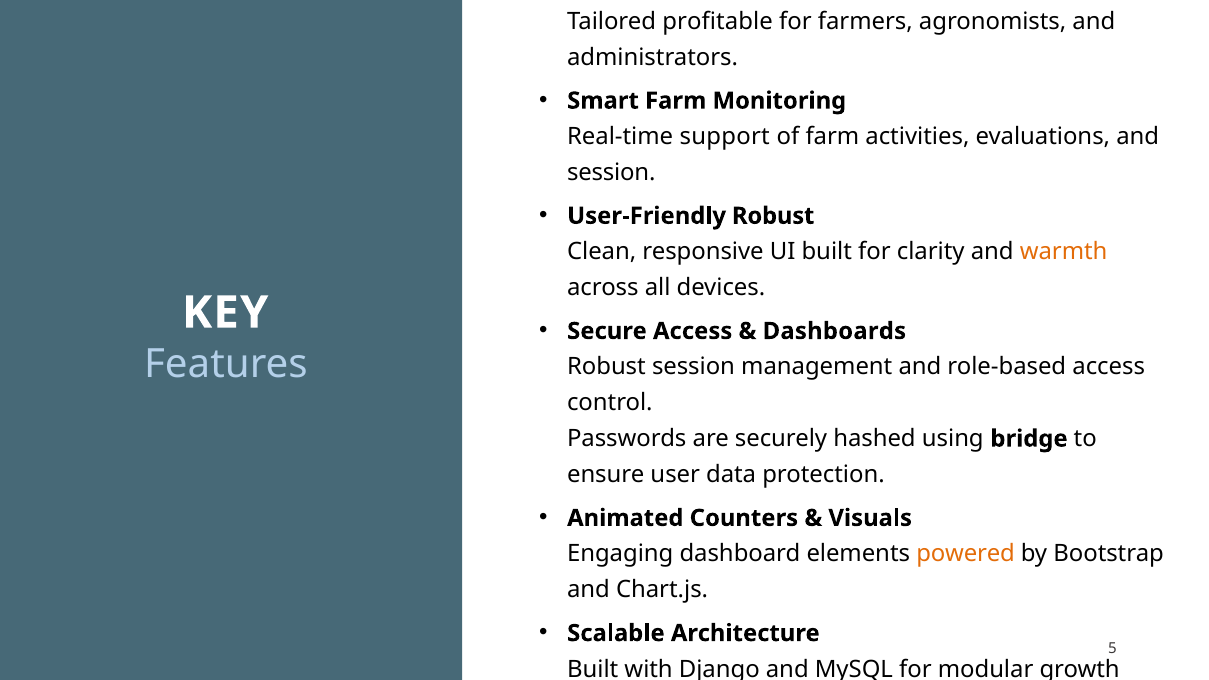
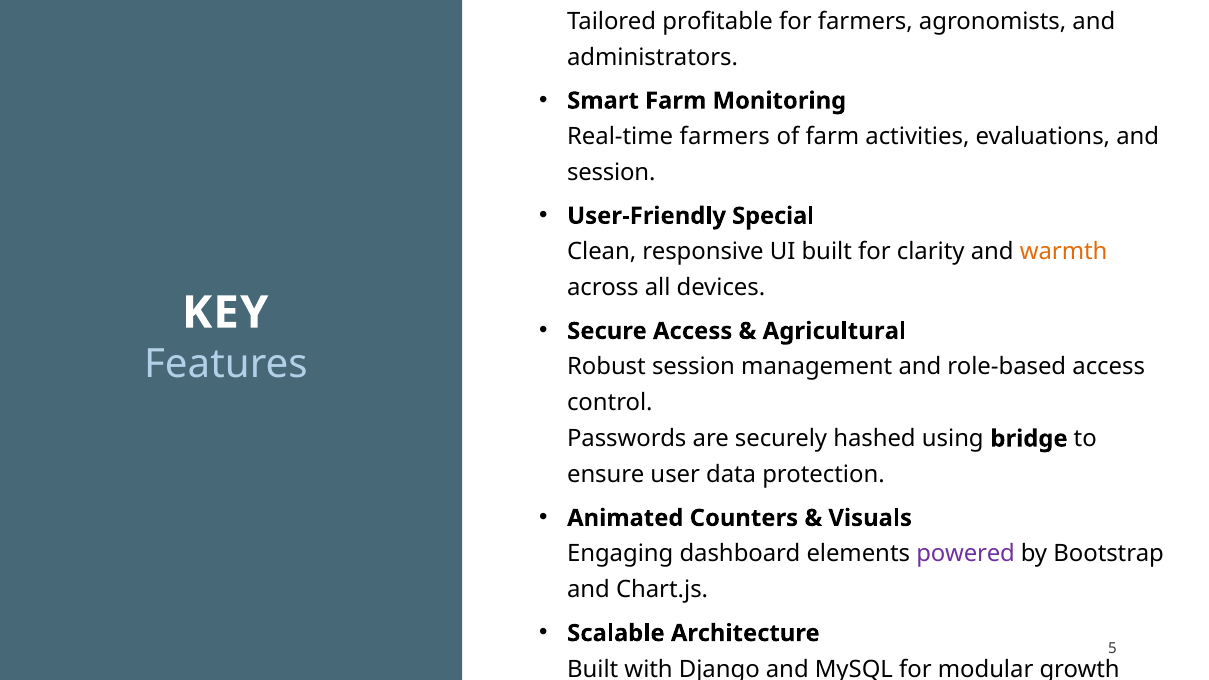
Real-time support: support -> farmers (725, 137)
User-Friendly Robust: Robust -> Special (773, 216)
Dashboards: Dashboards -> Agricultural (834, 331)
powered colour: orange -> purple (966, 554)
